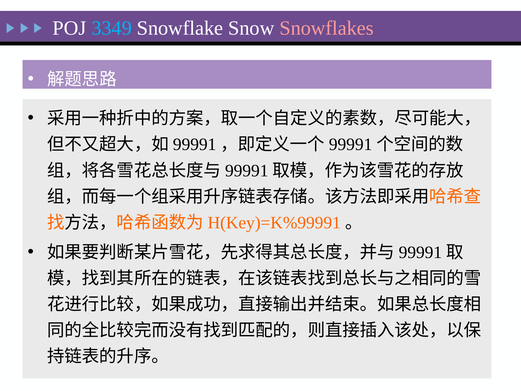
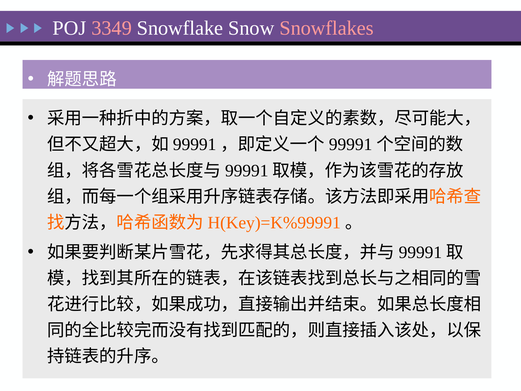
3349 colour: light blue -> pink (112, 28)
